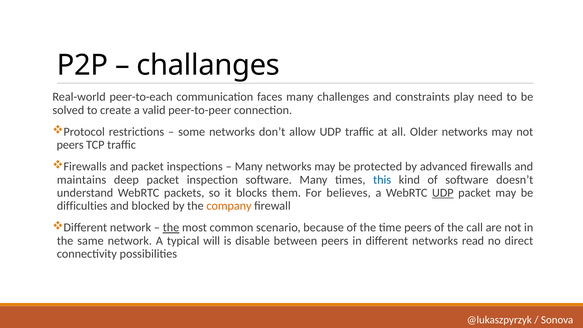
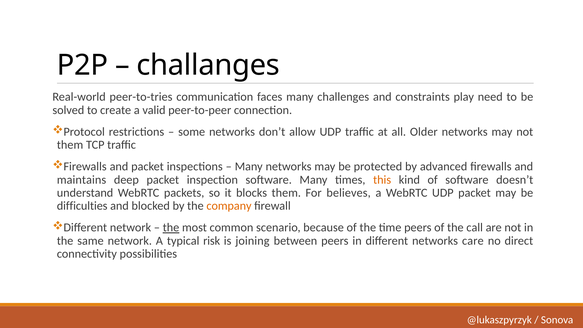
peer-to-each: peer-to-each -> peer-to-tries (141, 97)
peers: peers -> them (70, 145)
this colour: blue -> orange (382, 180)
UDP underline: present -> none (443, 193)
will: will -> risk (212, 241)
disable: disable -> joining (252, 241)
read: read -> care (473, 241)
